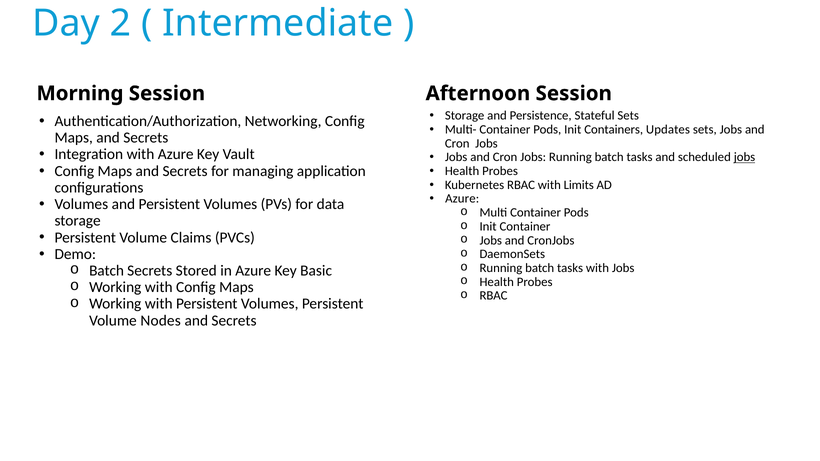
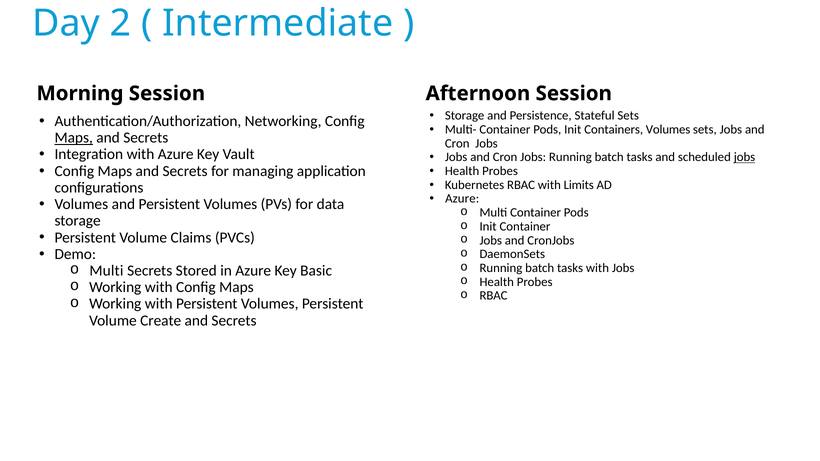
Containers Updates: Updates -> Volumes (668, 130)
Maps underline: none -> present (74, 138)
Batch: Batch -> Multi (106, 271)
Nodes: Nodes -> Create (161, 321)
